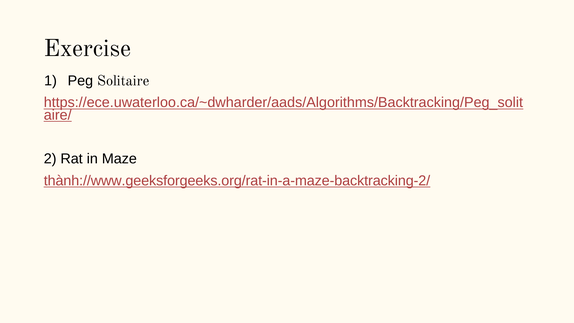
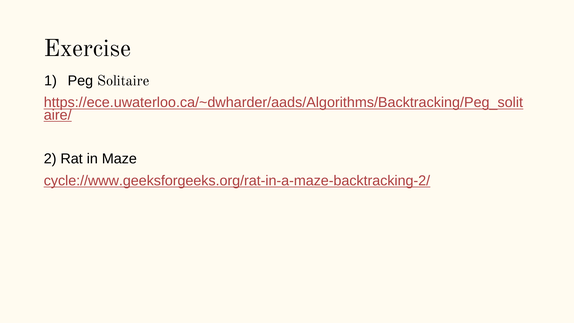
thành://www.geeksforgeeks.org/rat-in-a-maze-backtracking-2/: thành://www.geeksforgeeks.org/rat-in-a-maze-backtracking-2/ -> cycle://www.geeksforgeeks.org/rat-in-a-maze-backtracking-2/ (237, 181)
